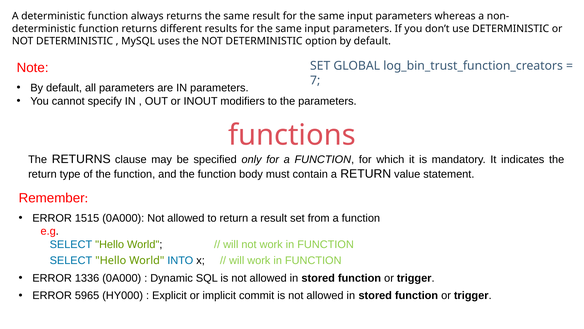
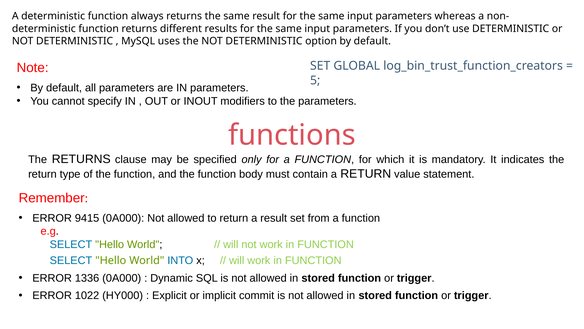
7: 7 -> 5 (315, 80)
1515: 1515 -> 9415 (87, 218)
5965: 5965 -> 1022 (87, 295)
